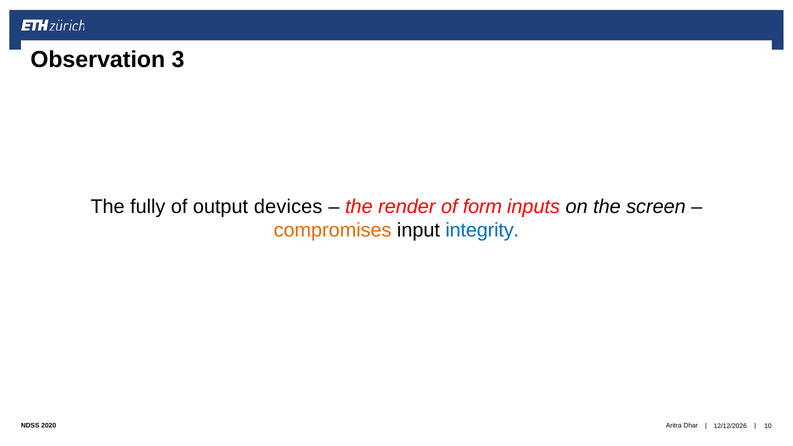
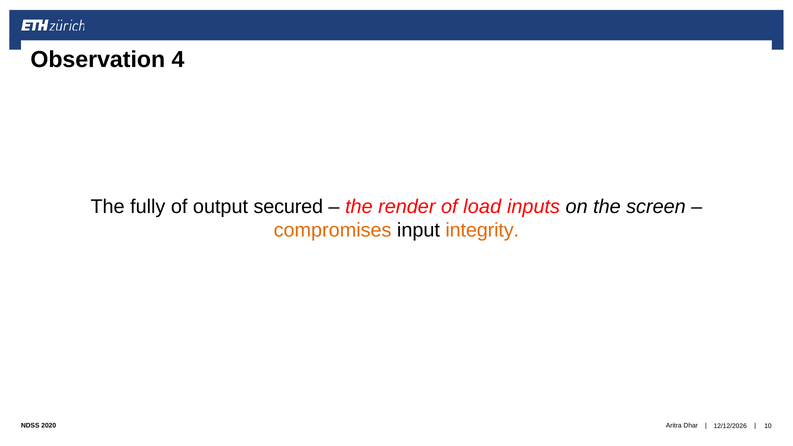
3: 3 -> 4 (178, 59)
devices: devices -> secured (288, 207)
form: form -> load (482, 207)
integrity colour: blue -> orange (482, 230)
